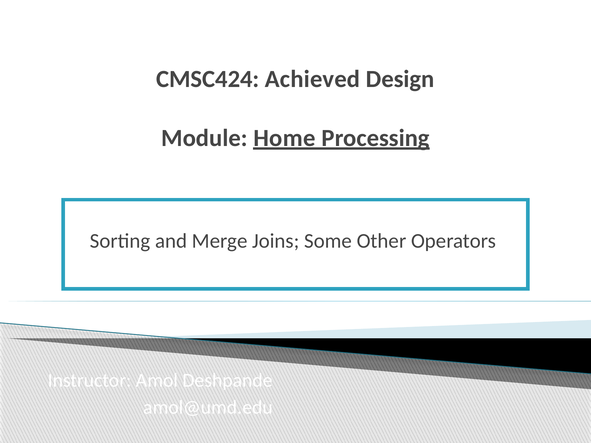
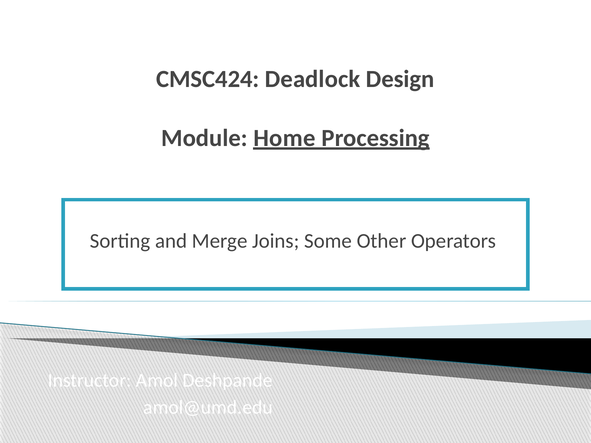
Achieved: Achieved -> Deadlock (313, 79)
